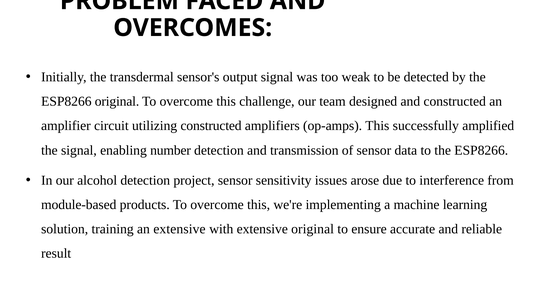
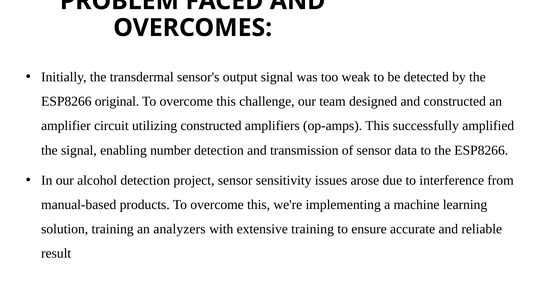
module-based: module-based -> manual-based (79, 205)
an extensive: extensive -> analyzers (179, 229)
extensive original: original -> training (313, 229)
